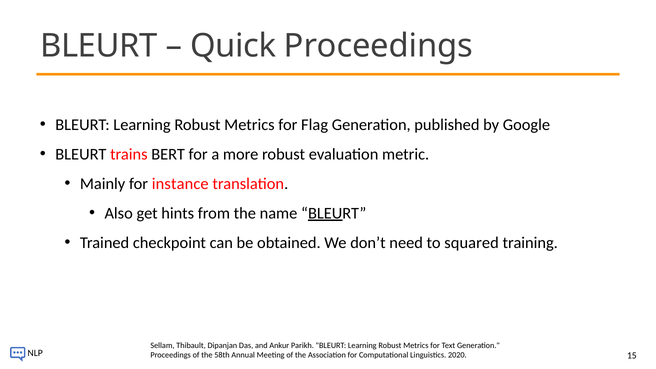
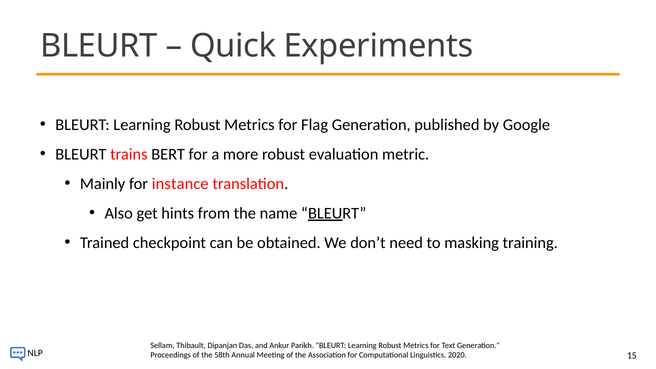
Quick Proceedings: Proceedings -> Experiments (378, 46)
squared: squared -> masking (472, 243)
